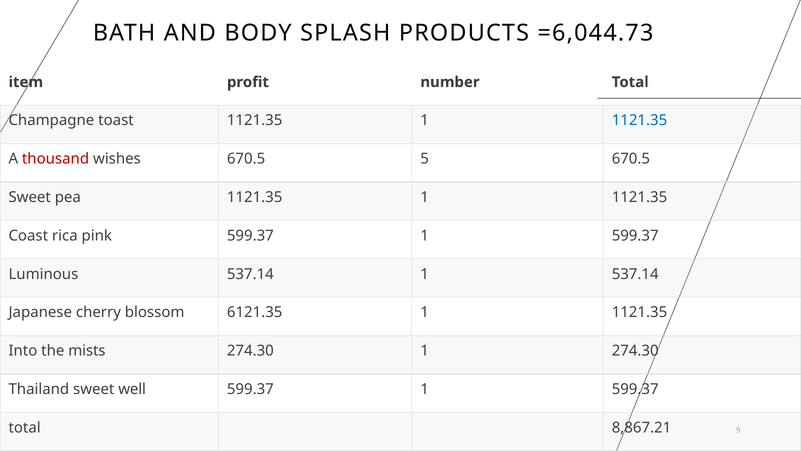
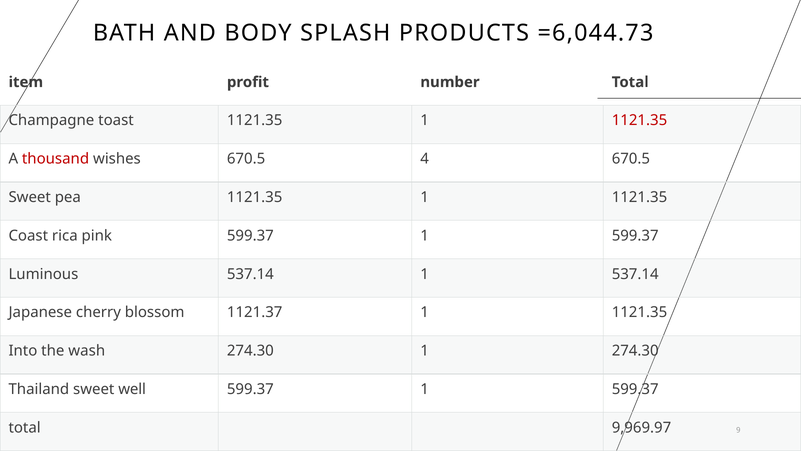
1121.35 colour: blue -> red (640, 120)
5: 5 -> 4 (425, 159)
6121.35: 6121.35 -> 1121.37 (255, 312)
mists: mists -> wash (87, 351)
8,867.21: 8,867.21 -> 9,969.97 (642, 427)
